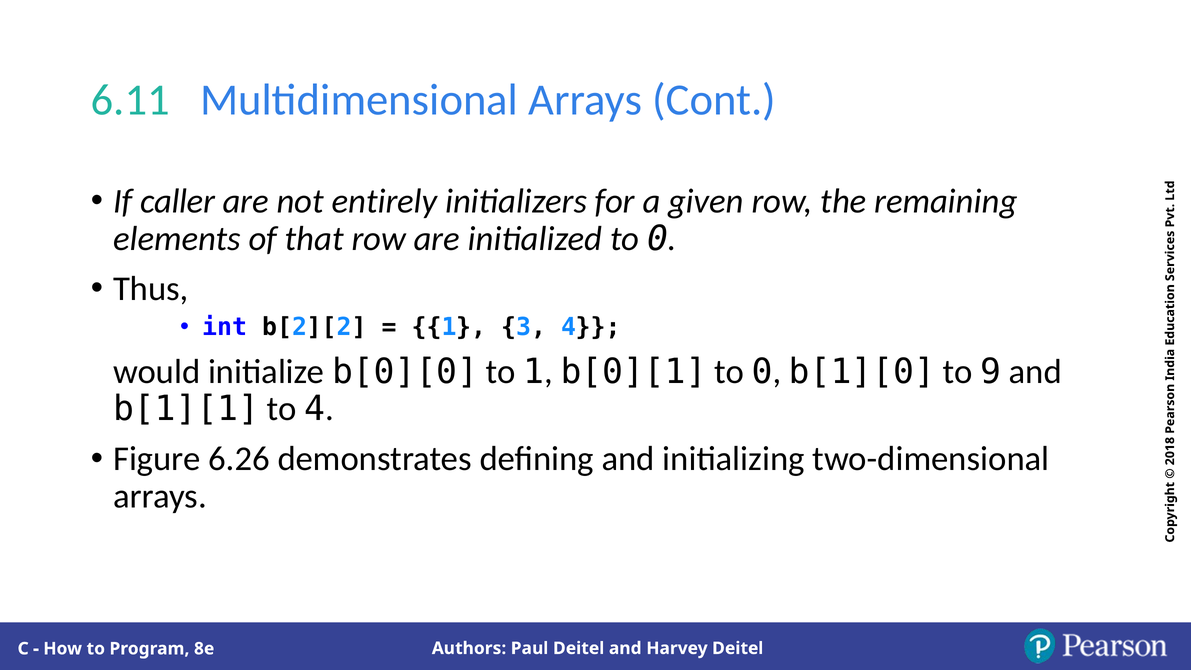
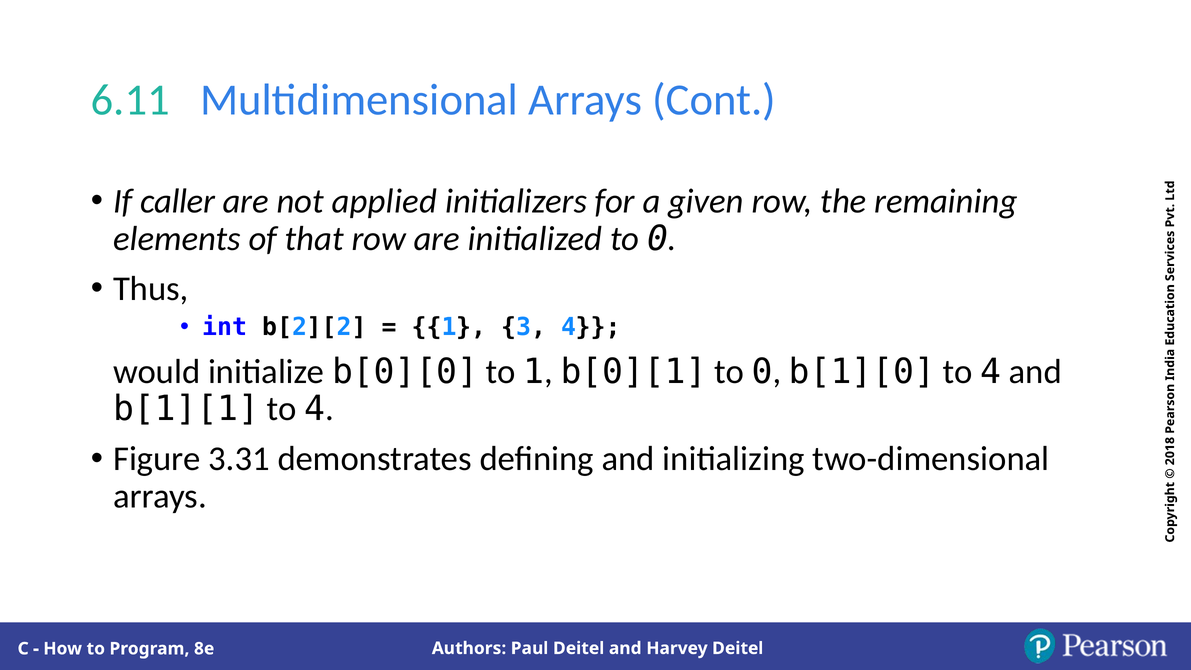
entirely: entirely -> applied (384, 201)
b[1][0 to 9: 9 -> 4 (991, 372)
6.26: 6.26 -> 3.31 (239, 459)
